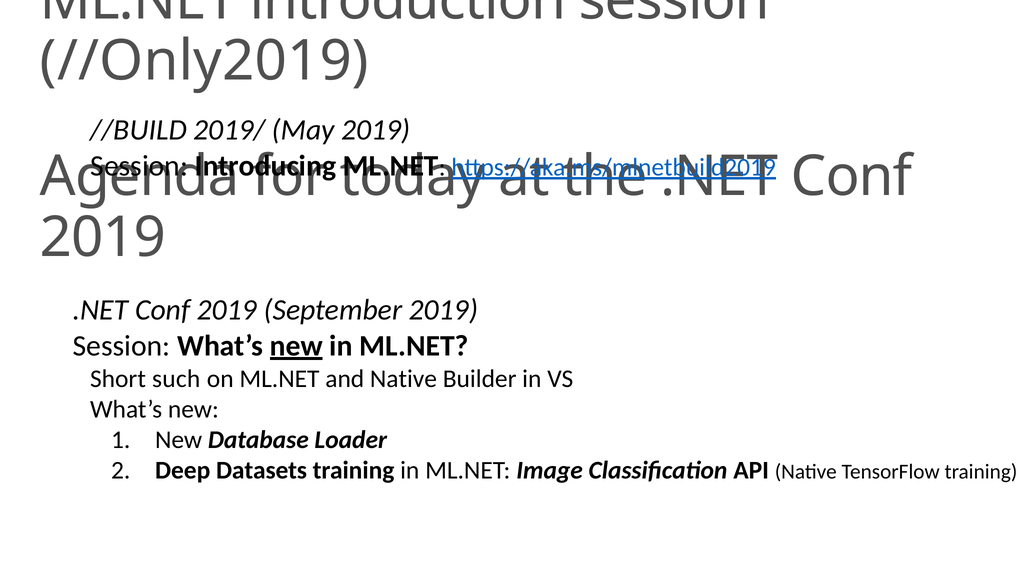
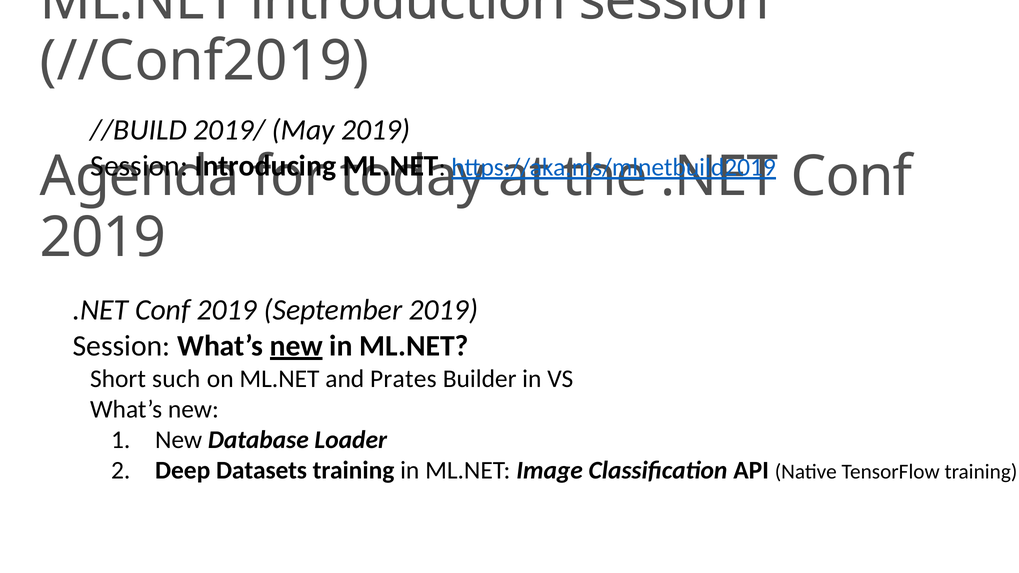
//Only2019: //Only2019 -> //Conf2019 (205, 61)
and Native: Native -> Prates (403, 379)
